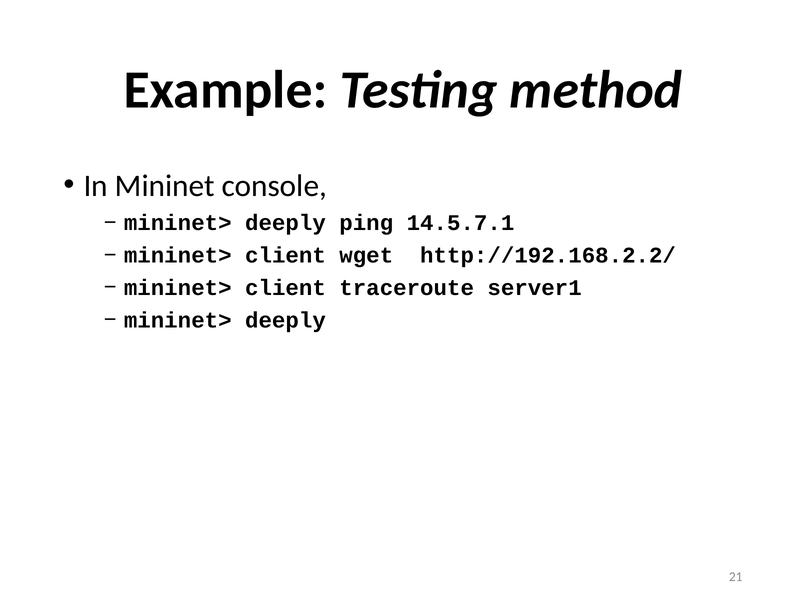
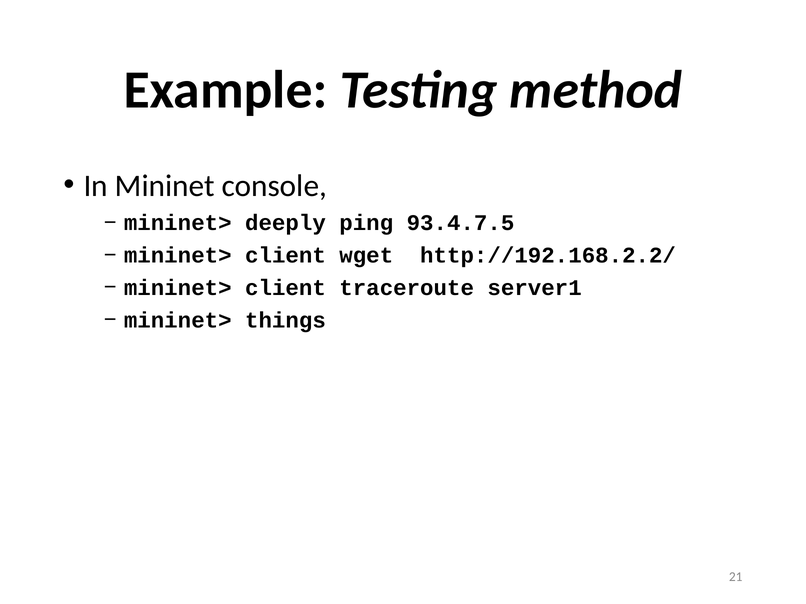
14.5.7.1: 14.5.7.1 -> 93.4.7.5 (461, 223)
deeply: deeply -> things (285, 321)
